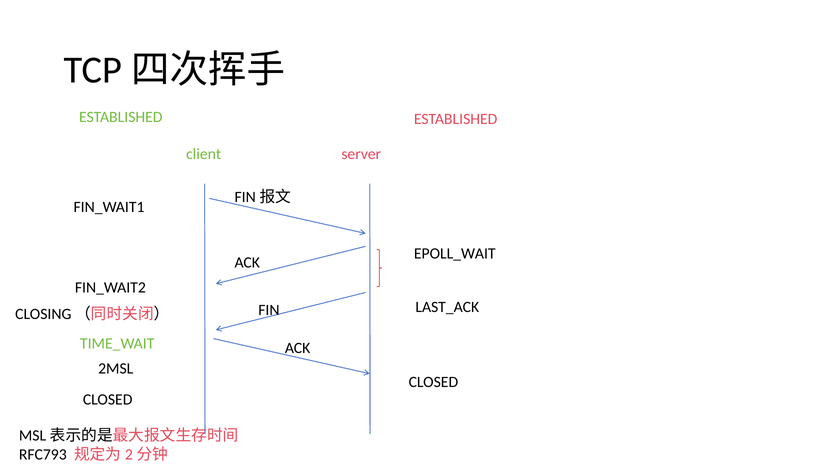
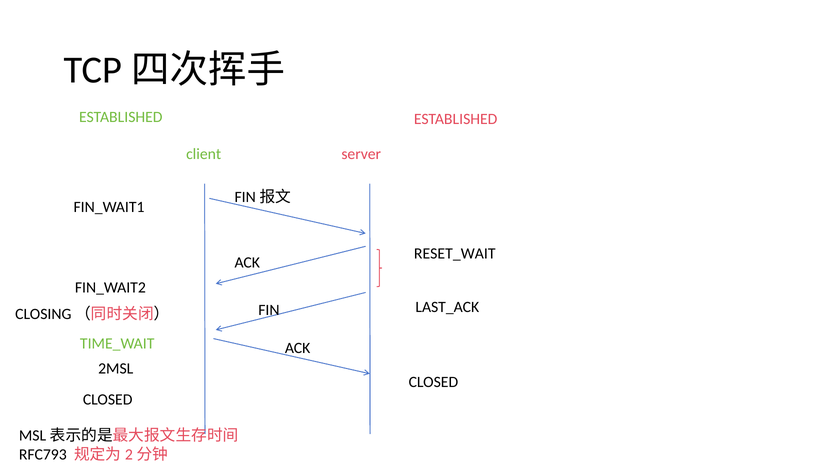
EPOLL_WAIT: EPOLL_WAIT -> RESET_WAIT (455, 254)
